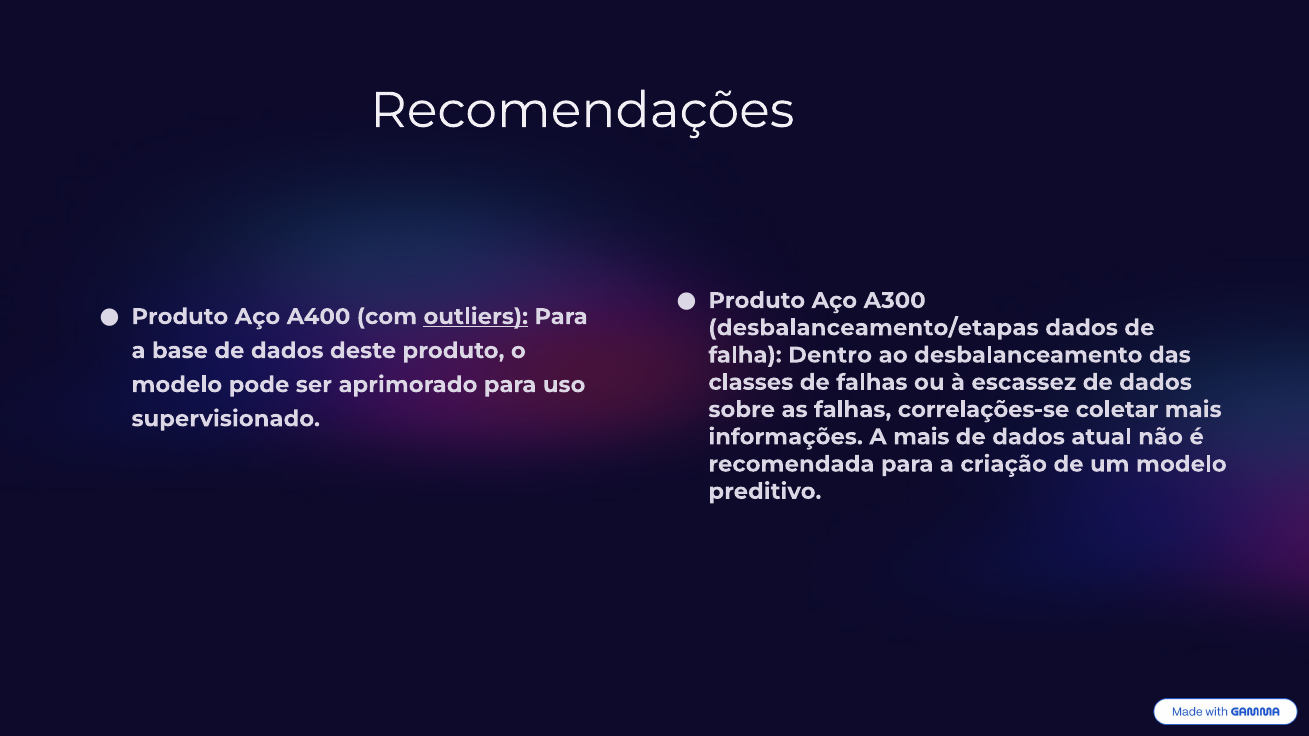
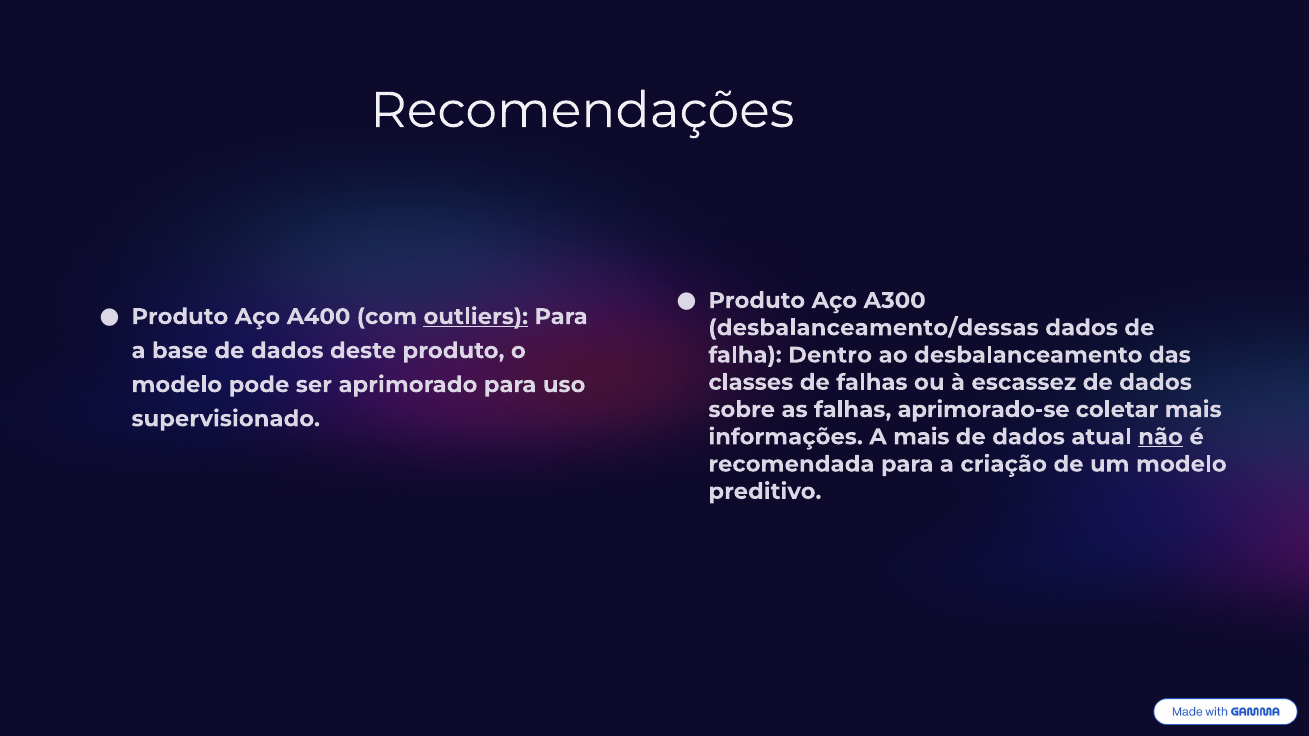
desbalanceamento/etapas: desbalanceamento/etapas -> desbalanceamento/dessas (874, 328)
correlações-se: correlações-se -> aprimorado-se (984, 410)
não underline: none -> present (1161, 437)
